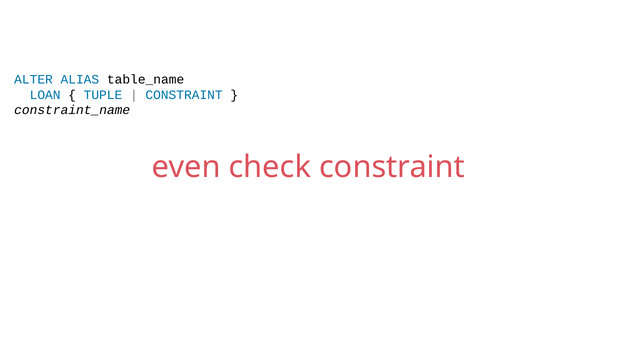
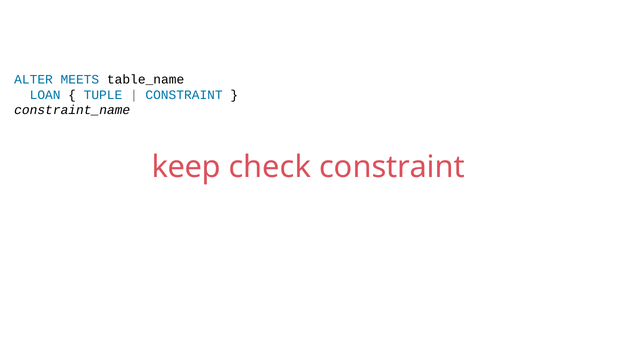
ALIAS: ALIAS -> MEETS (80, 79)
even: even -> keep (186, 167)
